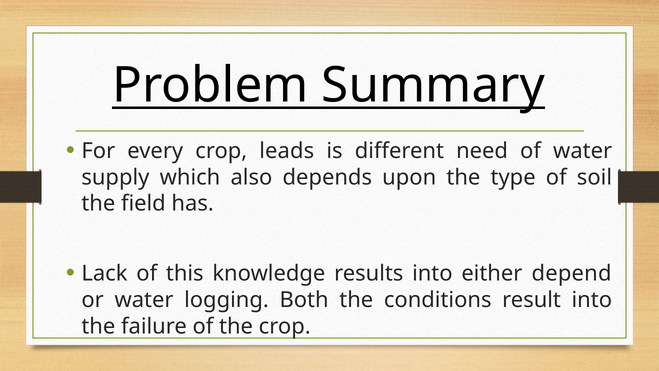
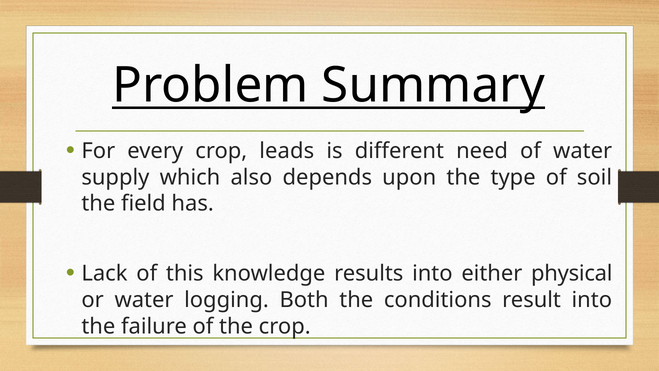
depend: depend -> physical (572, 273)
